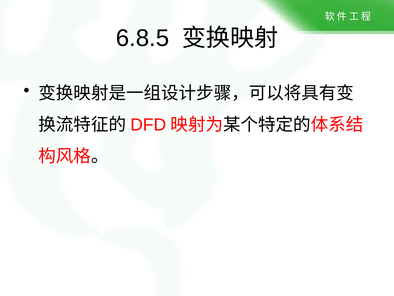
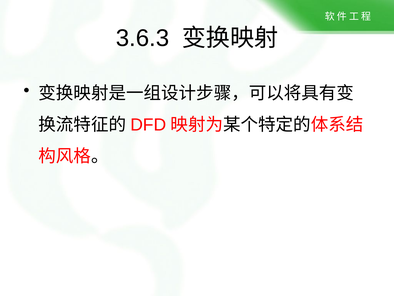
6.8.5: 6.8.5 -> 3.6.3 (143, 38)
